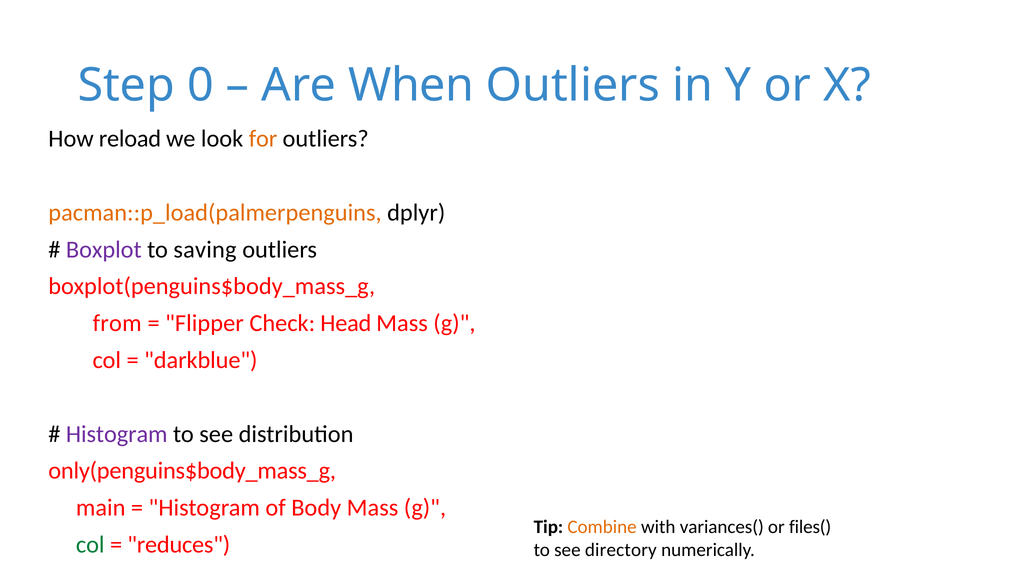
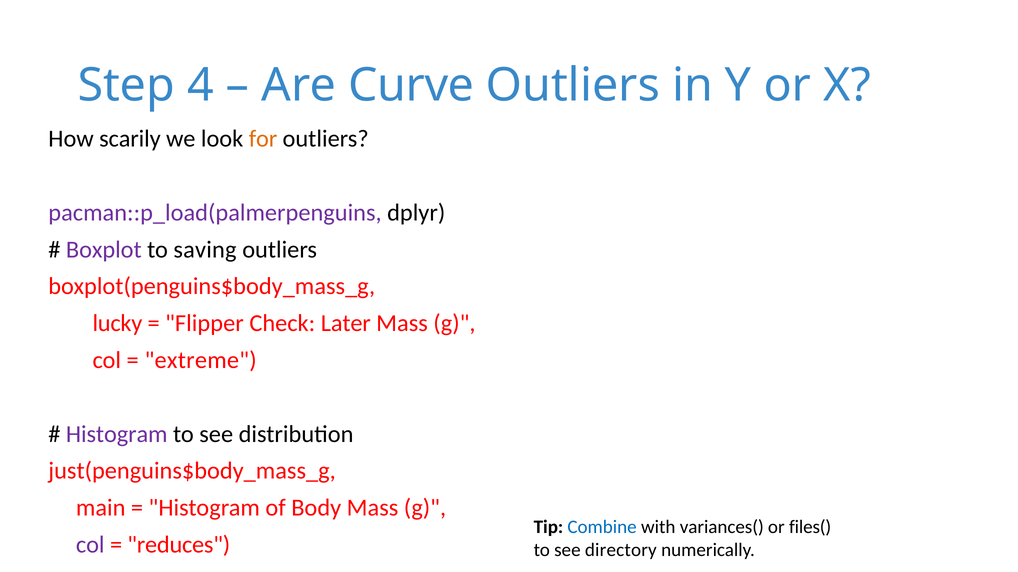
0: 0 -> 4 (201, 86)
When: When -> Curve (411, 86)
reload: reload -> scarily (130, 139)
pacman::p_load(palmerpenguins colour: orange -> purple (215, 213)
from: from -> lucky (117, 324)
Head: Head -> Later (346, 324)
darkblue: darkblue -> extreme (201, 361)
only(penguins$body_mass_g: only(penguins$body_mass_g -> just(penguins$body_mass_g (192, 471)
Combine colour: orange -> blue (602, 528)
col colour: green -> purple (90, 545)
